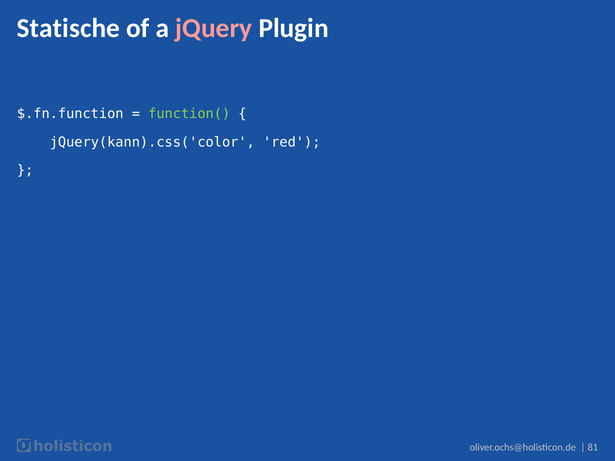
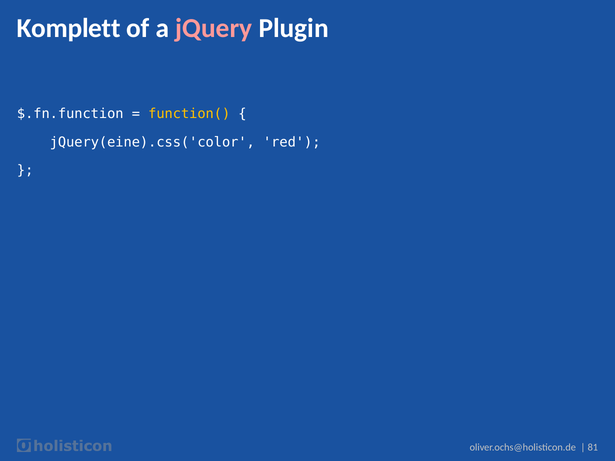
Statische: Statische -> Komplett (69, 28)
function( colour: light green -> yellow (189, 114)
jQuery(kann).css('color: jQuery(kann).css('color -> jQuery(eine).css('color (152, 142)
